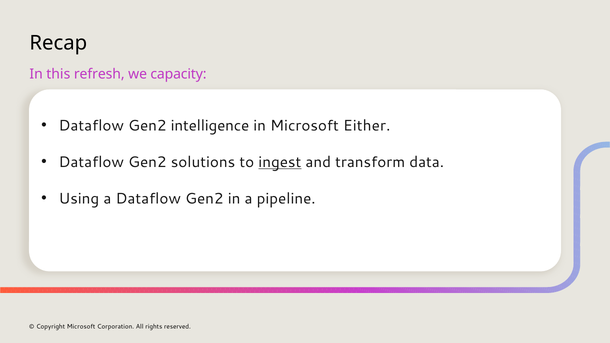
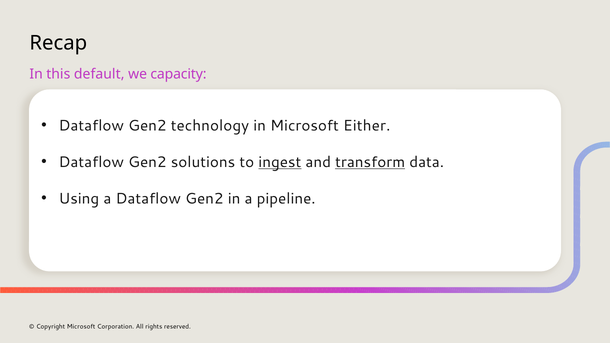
refresh: refresh -> default (99, 74)
intelligence: intelligence -> technology (210, 126)
transform underline: none -> present (370, 162)
